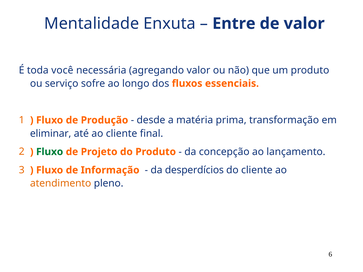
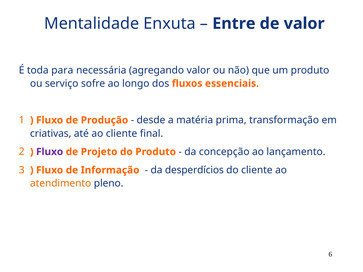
você: você -> para (62, 70)
eliminar: eliminar -> criativas (51, 134)
Fluxo colour: green -> purple (50, 152)
